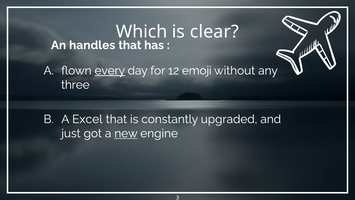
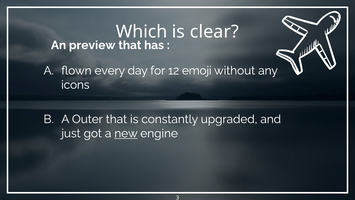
handles: handles -> preview (92, 45)
every underline: present -> none (110, 70)
three: three -> icons (75, 85)
Excel: Excel -> Outer (87, 119)
